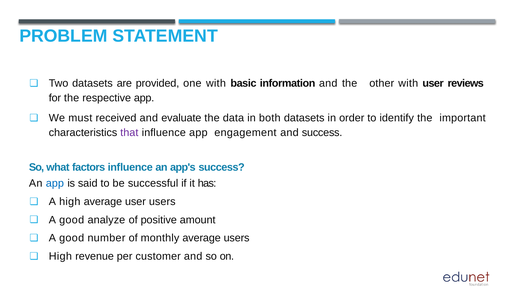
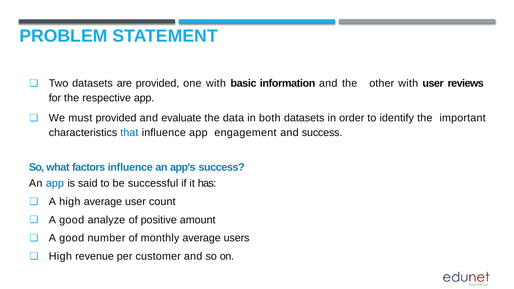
must received: received -> provided (116, 118)
that colour: purple -> blue (129, 133)
user users: users -> count (162, 202)
